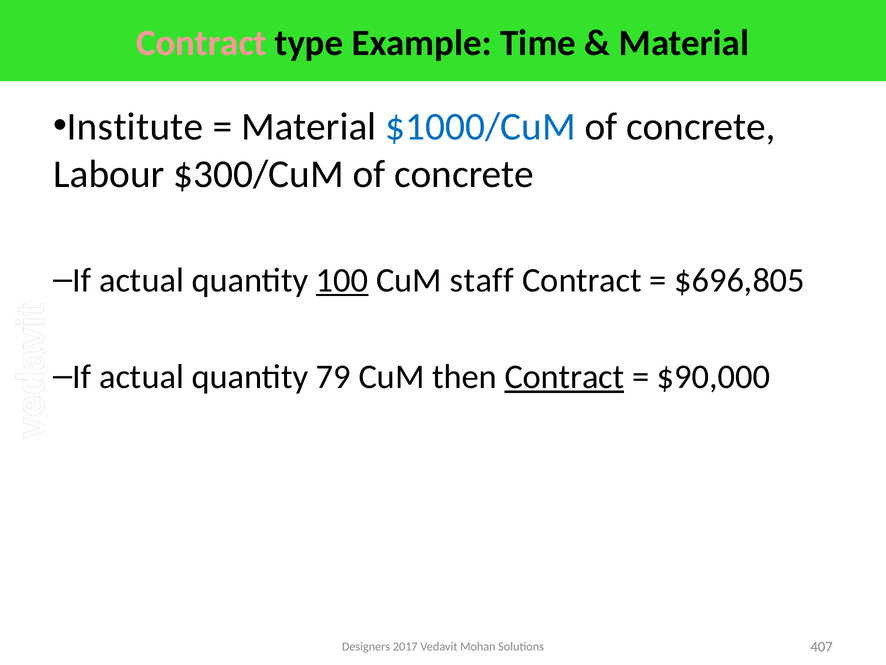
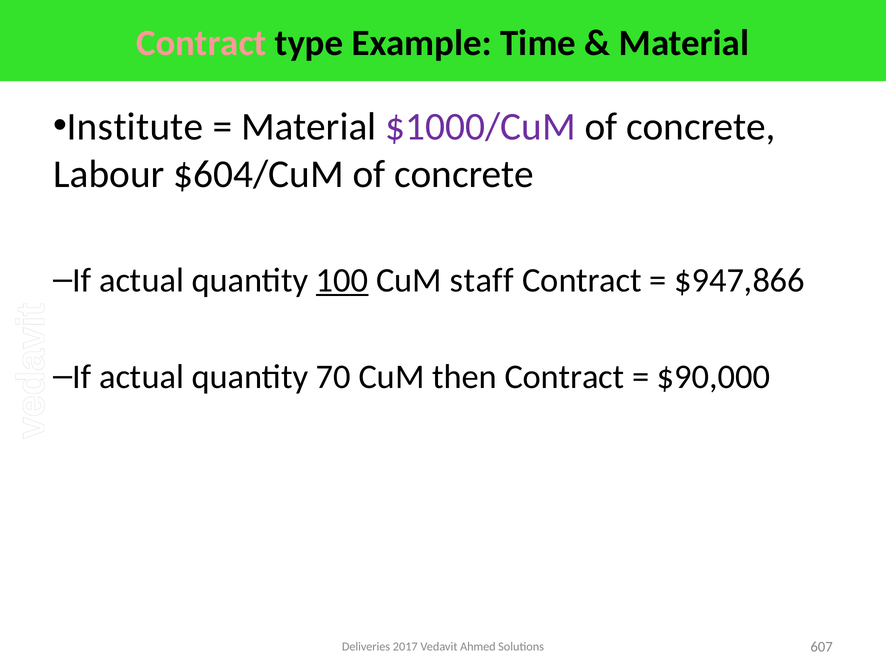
$1000/CuM colour: blue -> purple (480, 127)
$300/CuM: $300/CuM -> $604/CuM (258, 174)
$696,805: $696,805 -> $947,866 (740, 280)
79: 79 -> 70 (333, 377)
Contract underline: present -> none (564, 377)
Designers: Designers -> Deliveries (366, 646)
Mohan: Mohan -> Ahmed (478, 646)
407: 407 -> 607 (822, 646)
